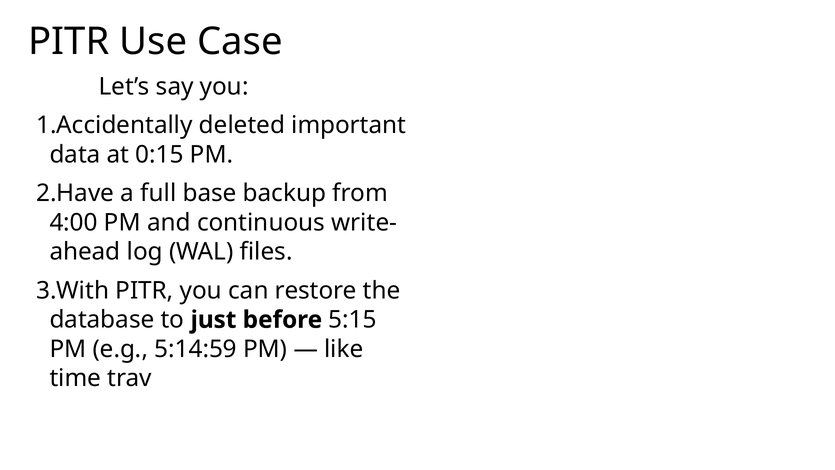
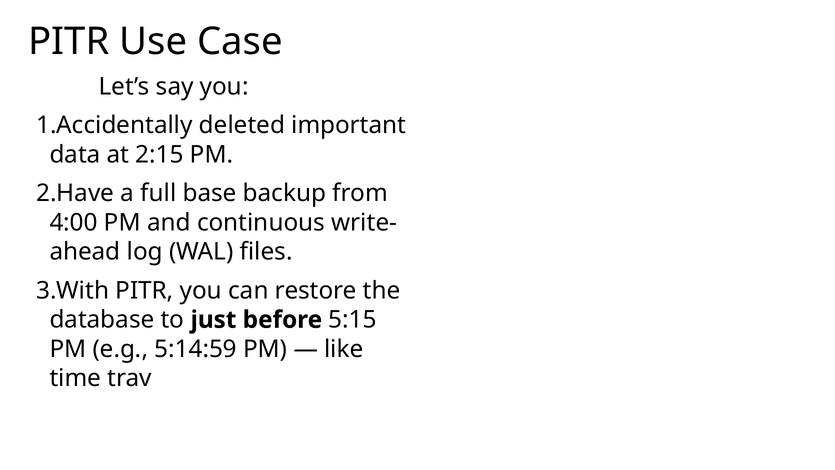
0:15: 0:15 -> 2:15 (160, 154)
